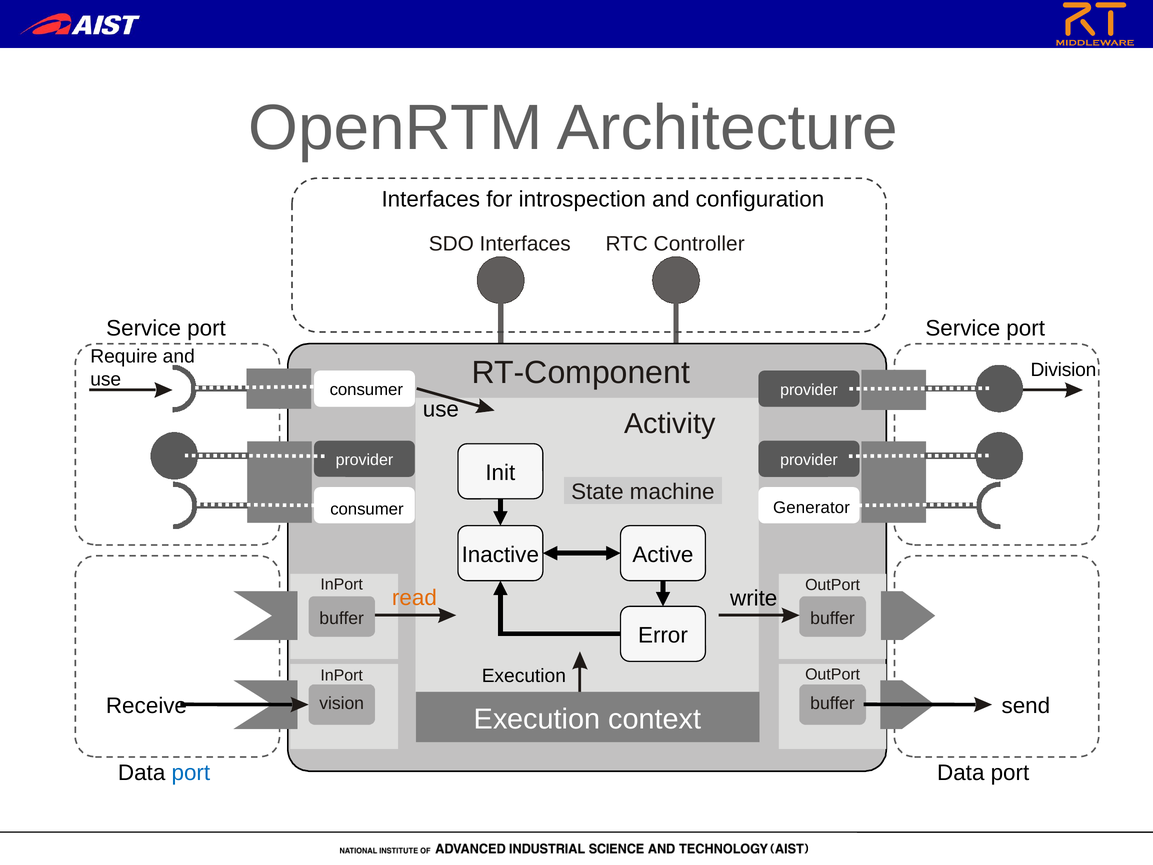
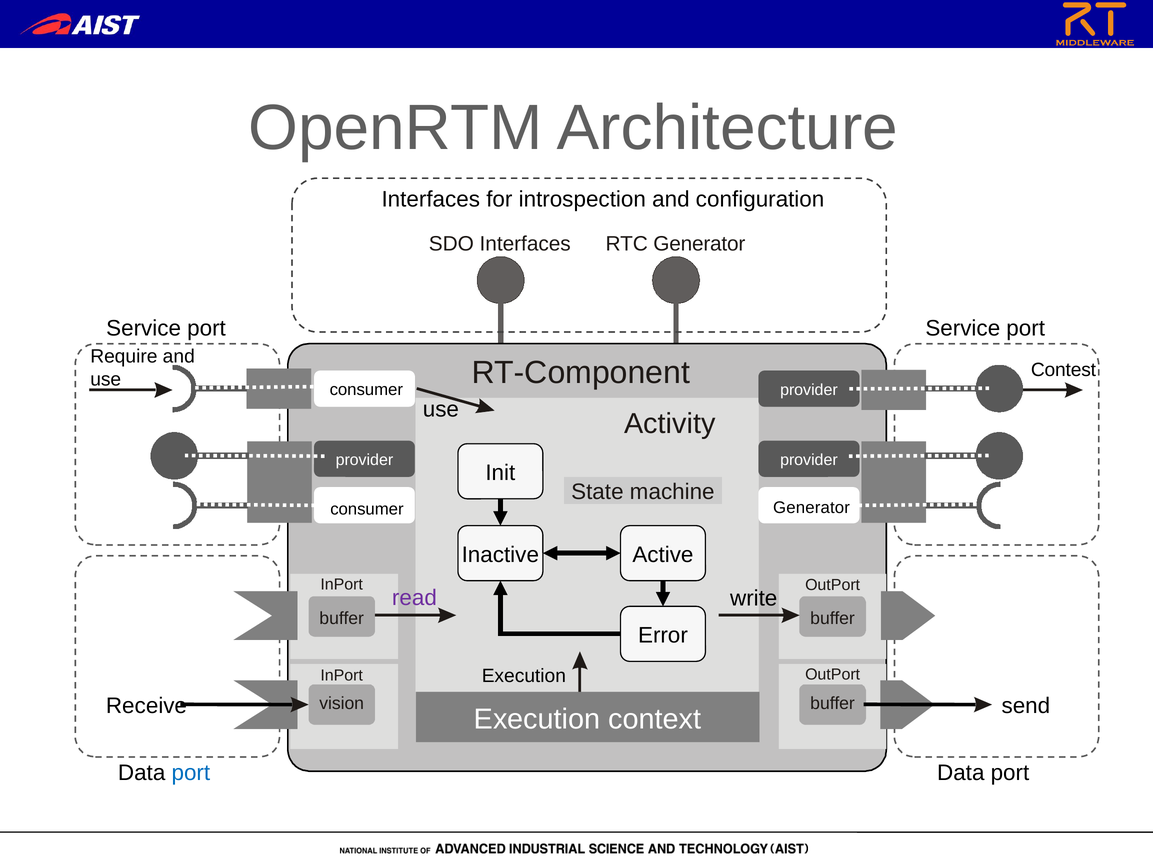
RTC Controller: Controller -> Generator (699, 244)
Division: Division -> Contest (1063, 370)
read colour: orange -> purple (414, 597)
